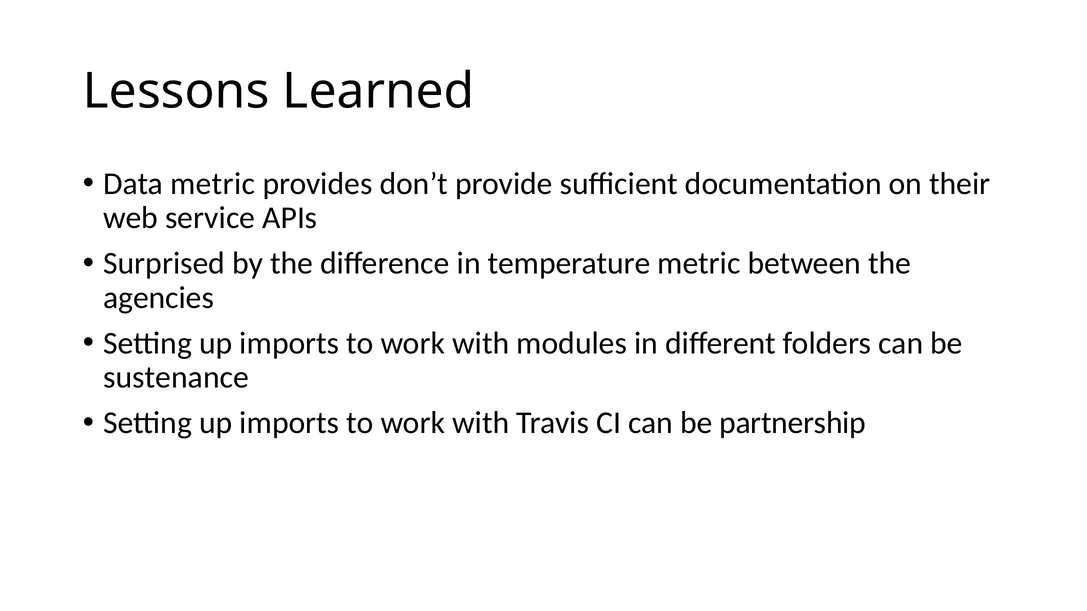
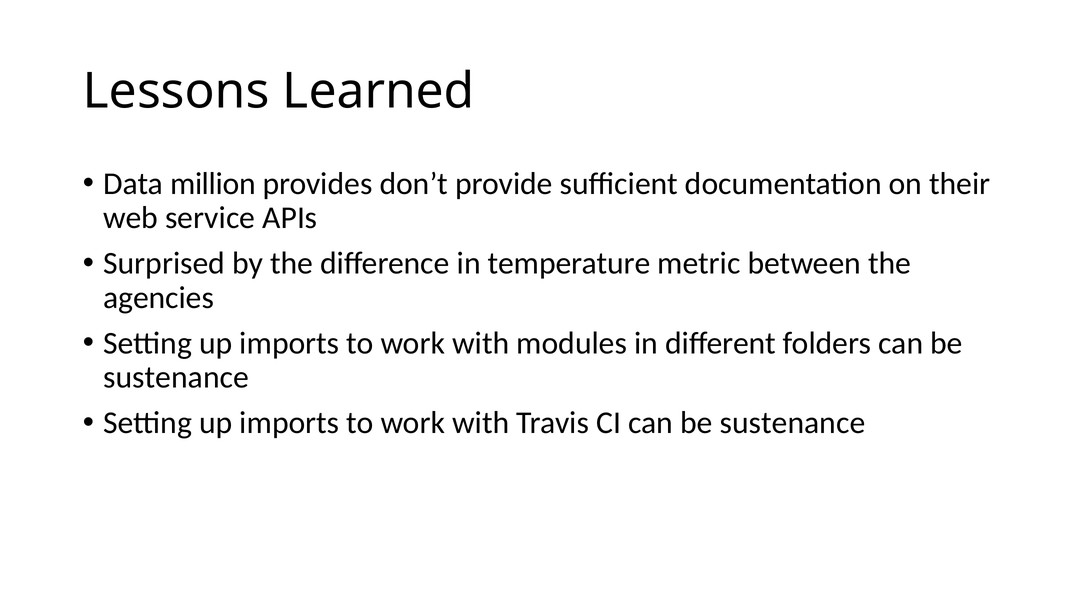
Data metric: metric -> million (213, 184)
CI can be partnership: partnership -> sustenance (792, 423)
